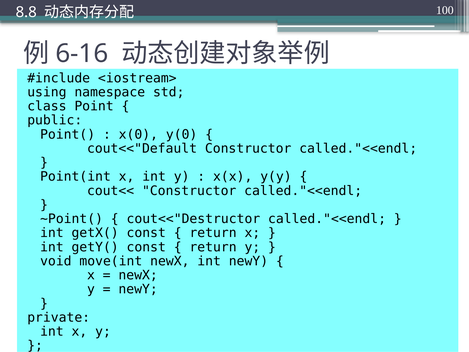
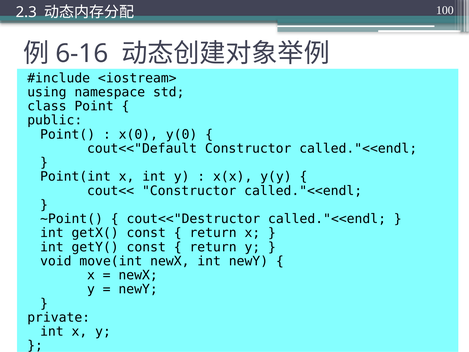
8.8: 8.8 -> 2.3 (26, 12)
